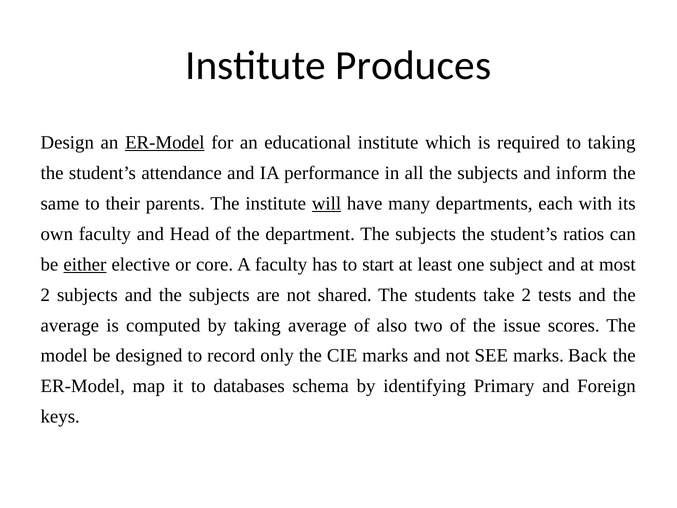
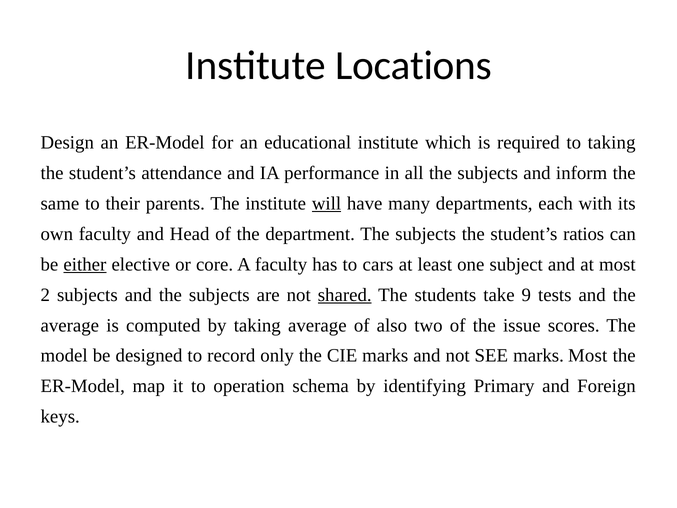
Produces: Produces -> Locations (413, 66)
ER-Model underline: present -> none (165, 142)
start: start -> cars (378, 264)
shared underline: none -> present (345, 295)
take 2: 2 -> 9 (526, 295)
marks Back: Back -> Most (588, 356)
databases: databases -> operation (249, 386)
